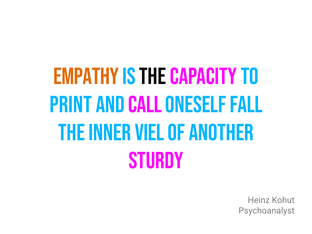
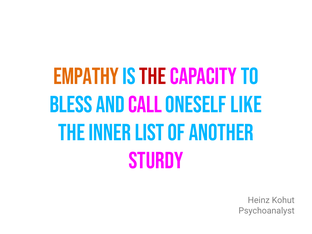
the colour: black -> red (153, 77)
print: print -> bless (71, 105)
fall: fall -> like (246, 105)
viel: viel -> list (149, 133)
